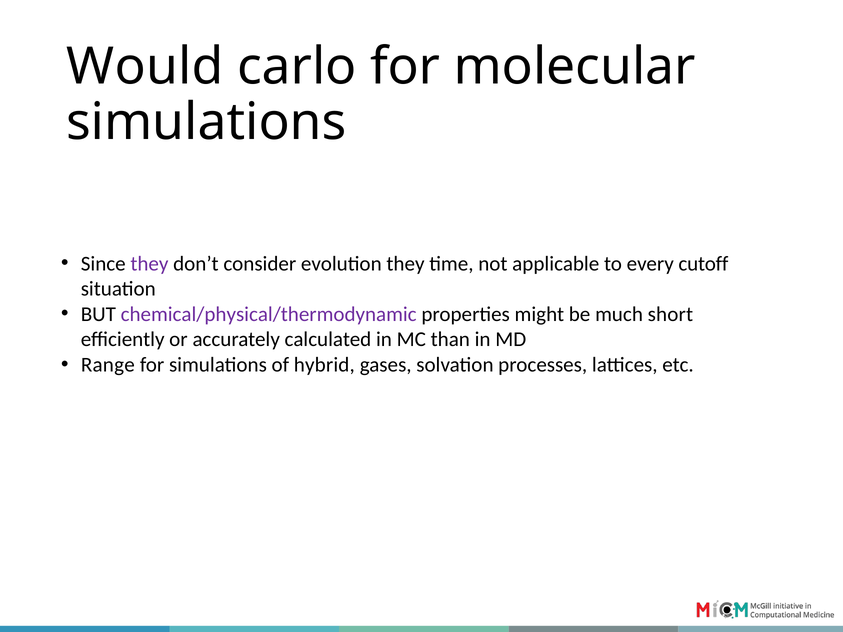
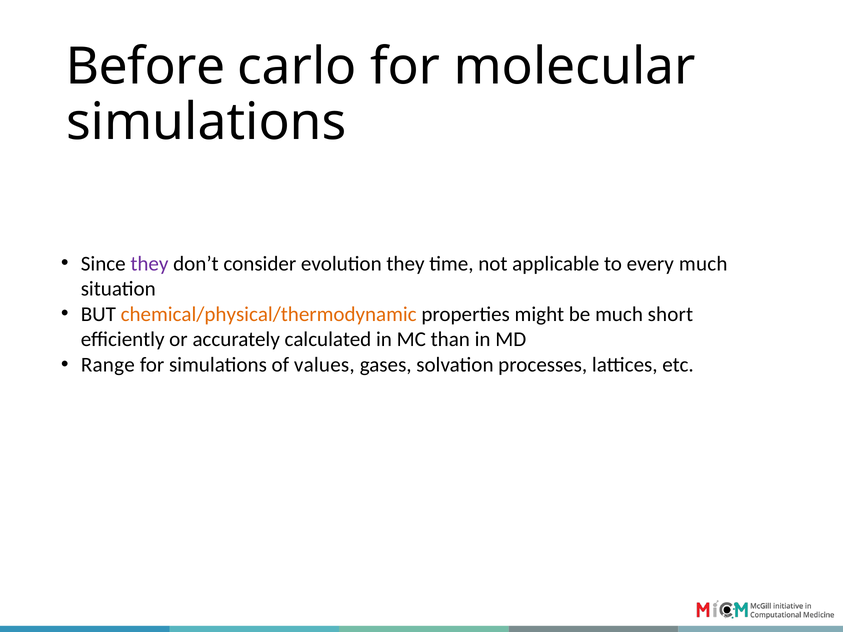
Would: Would -> Before (145, 67)
every cutoff: cutoff -> much (703, 264)
chemical/physical/thermodynamic colour: purple -> orange (269, 314)
hybrid: hybrid -> values (324, 365)
